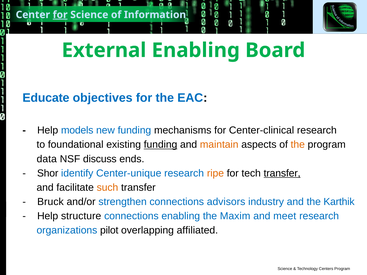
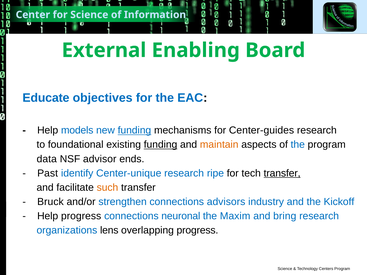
for underline: present -> none (60, 15)
funding underline: none -> present (134, 130)
Center-clinical: Center-clinical -> Center-guides (262, 130)
the colour: orange -> blue (298, 145)
discuss: discuss -> advisor (100, 159)
Shor: Shor -> Past (48, 173)
ripe colour: orange -> blue (215, 173)
Karthik: Karthik -> Kickoff (339, 202)
Help structure: structure -> progress (81, 216)
connections enabling: enabling -> neuronal (181, 216)
meet: meet -> bring (285, 216)
pilot: pilot -> lens (109, 231)
overlapping affiliated: affiliated -> progress (197, 231)
